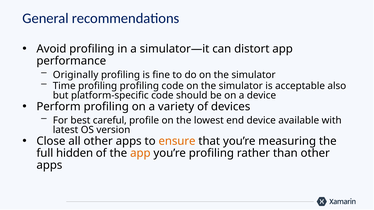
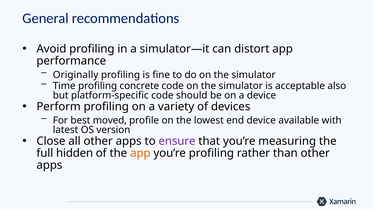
profiling profiling: profiling -> concrete (139, 86)
careful: careful -> moved (110, 121)
ensure colour: orange -> purple (177, 141)
